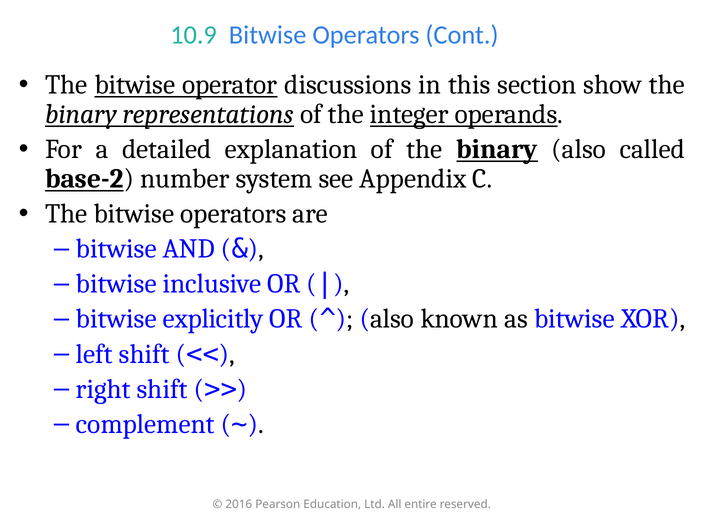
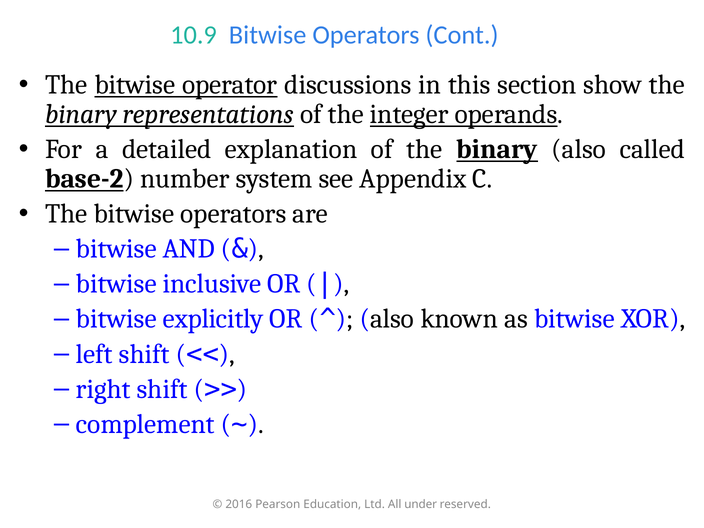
entire: entire -> under (421, 504)
